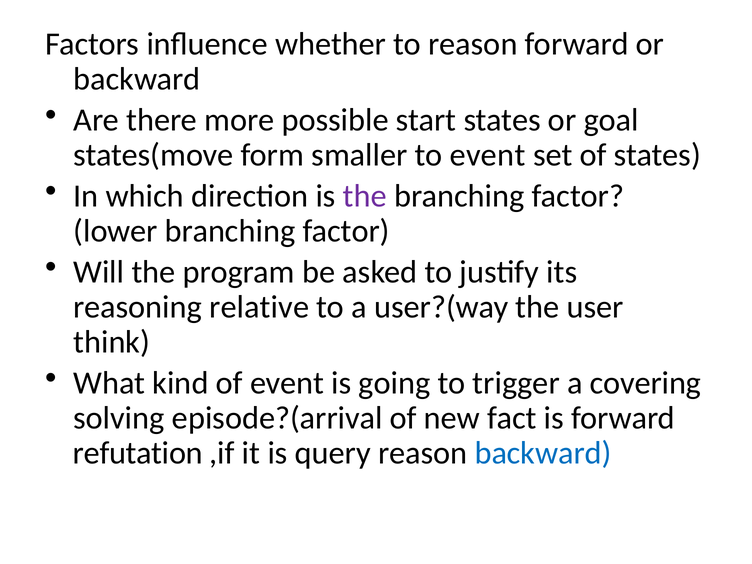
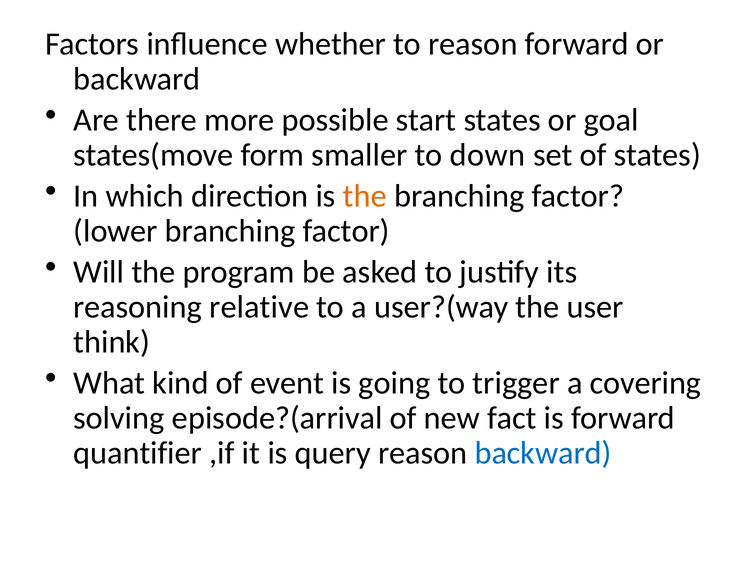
to event: event -> down (488, 155)
the colour: purple -> orange (365, 196)
refutation: refutation -> quantifier (138, 453)
